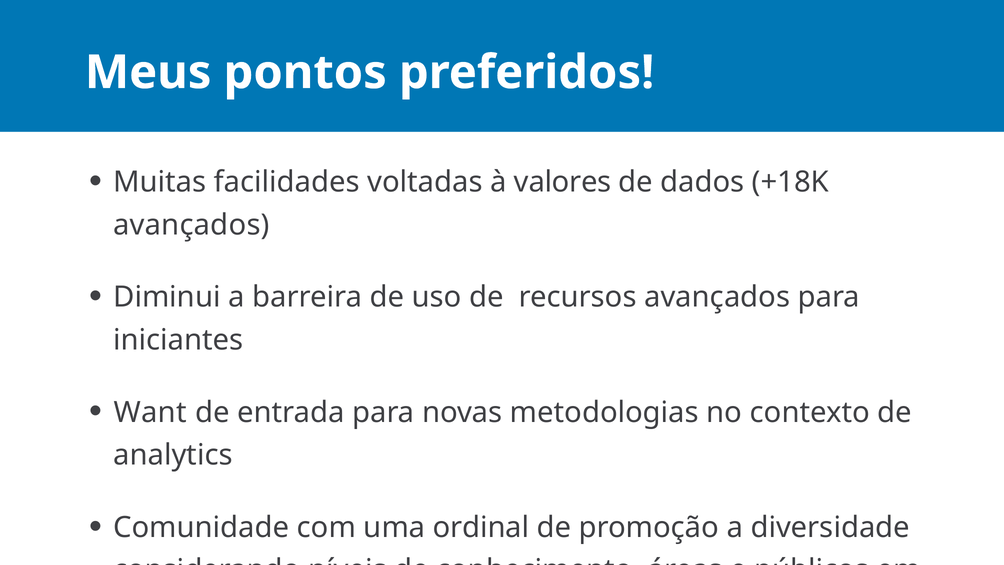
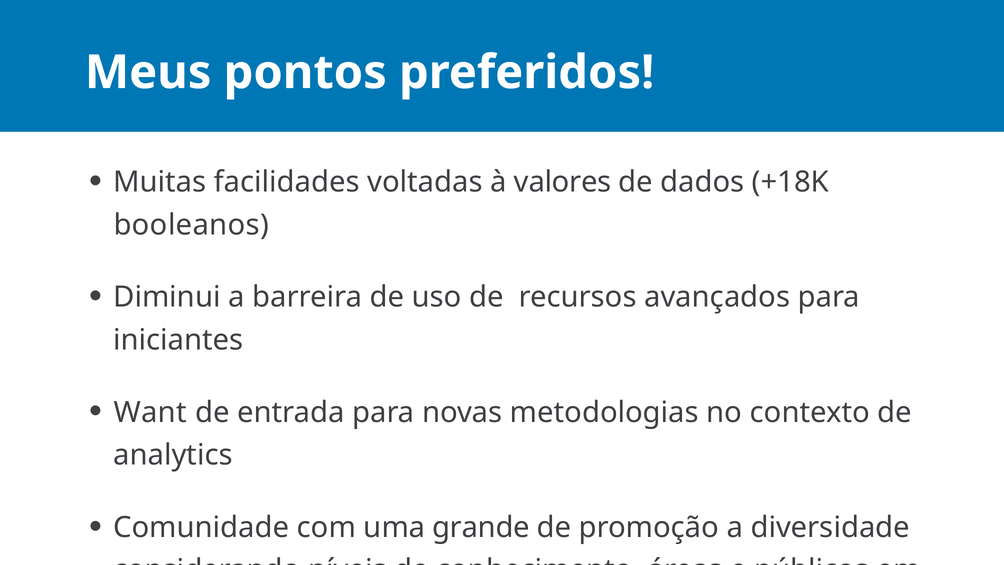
avançados: avançados -> booleanos (191, 225)
ordinal: ordinal -> grande (481, 527)
